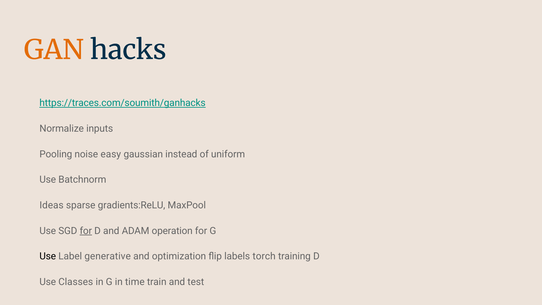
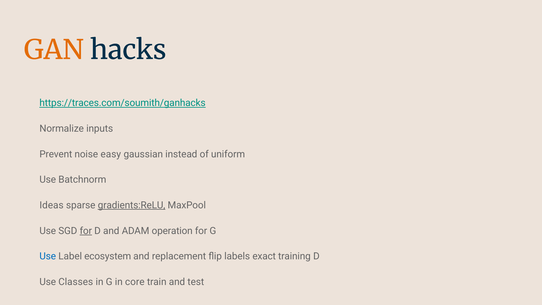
Pooling: Pooling -> Prevent (56, 154)
gradients:ReLU underline: none -> present (132, 205)
Use colour: black -> blue (48, 256)
generative: generative -> ecosystem (108, 256)
optimization: optimization -> replacement (179, 256)
torch: torch -> exact (264, 256)
time: time -> core (135, 282)
